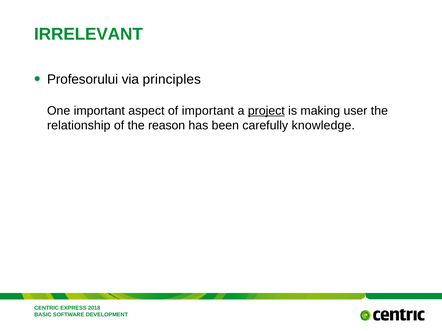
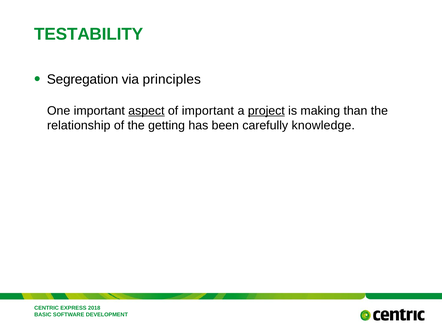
IRRELEVANT: IRRELEVANT -> TESTABILITY (89, 34)
Profesorului: Profesorului -> Segregation (83, 79)
aspect underline: none -> present (146, 111)
user: user -> than (355, 111)
reason: reason -> getting (167, 126)
